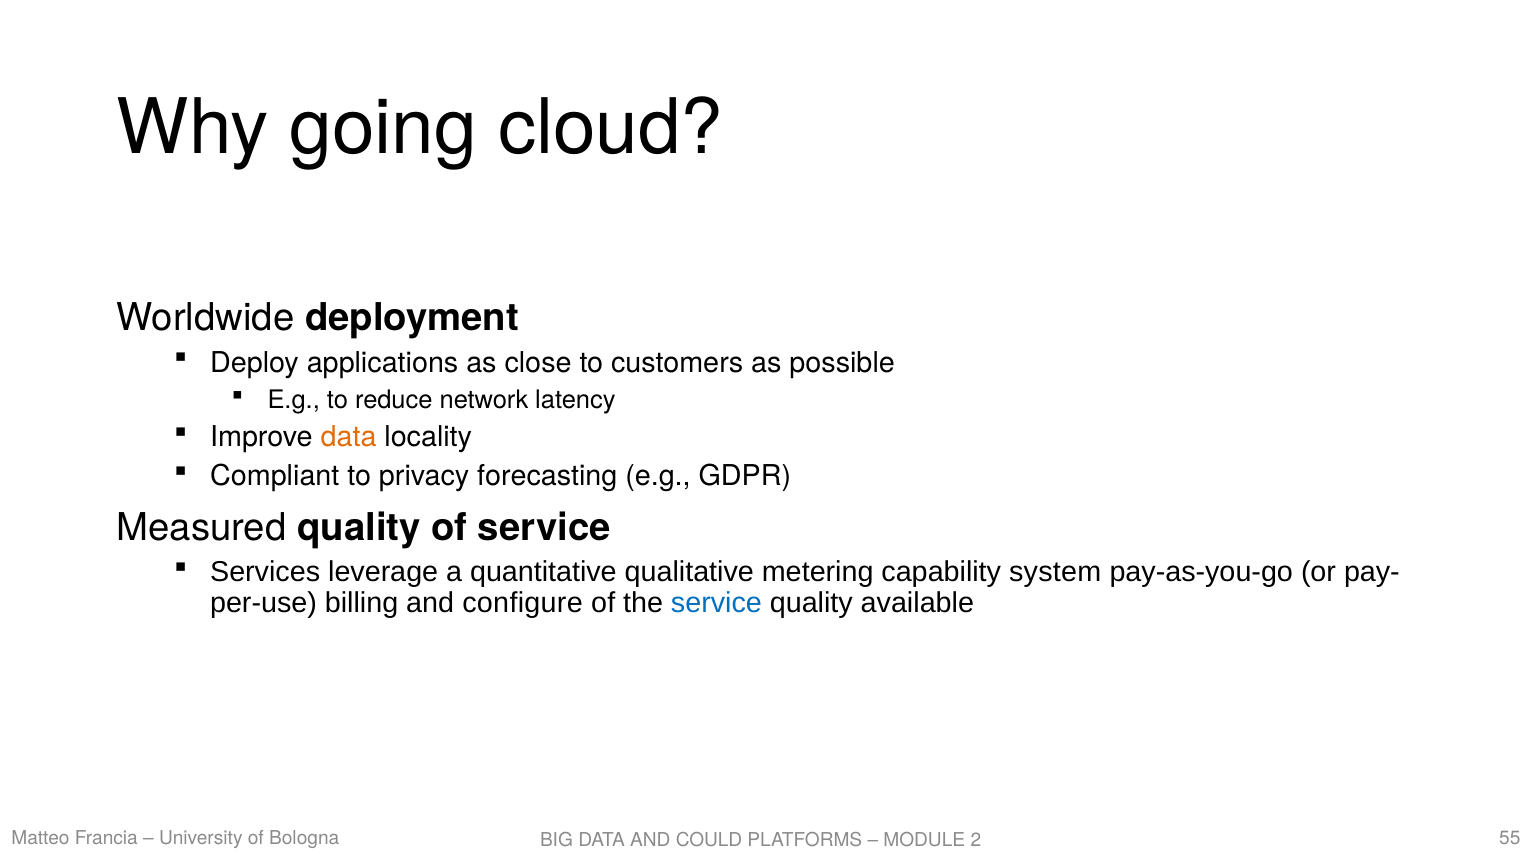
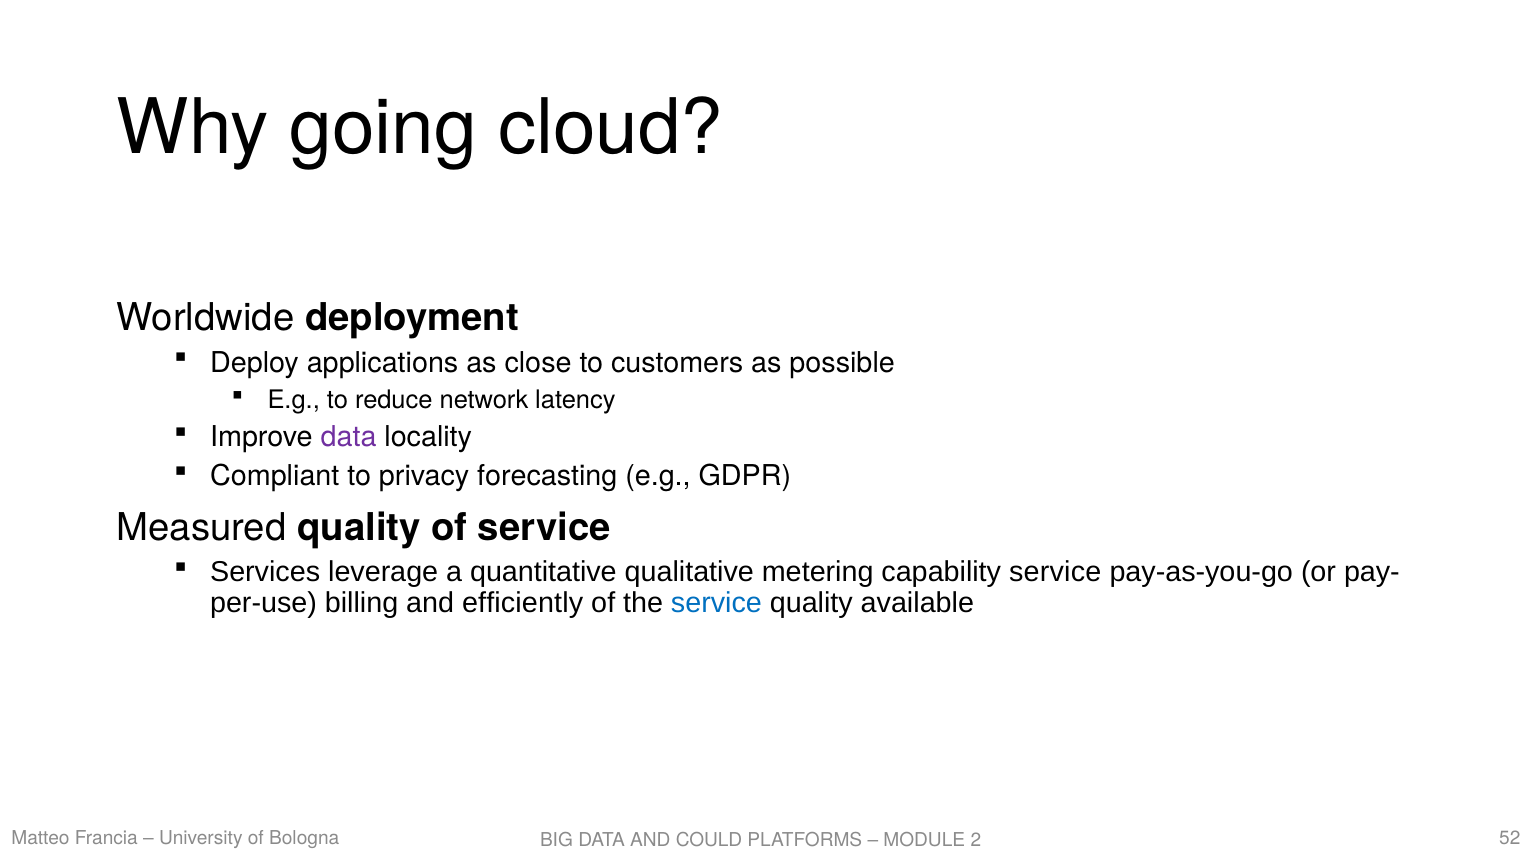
data colour: orange -> purple (349, 437)
capability system: system -> service (1055, 572)
configure: configure -> efficiently (523, 603)
55: 55 -> 52 (1510, 838)
